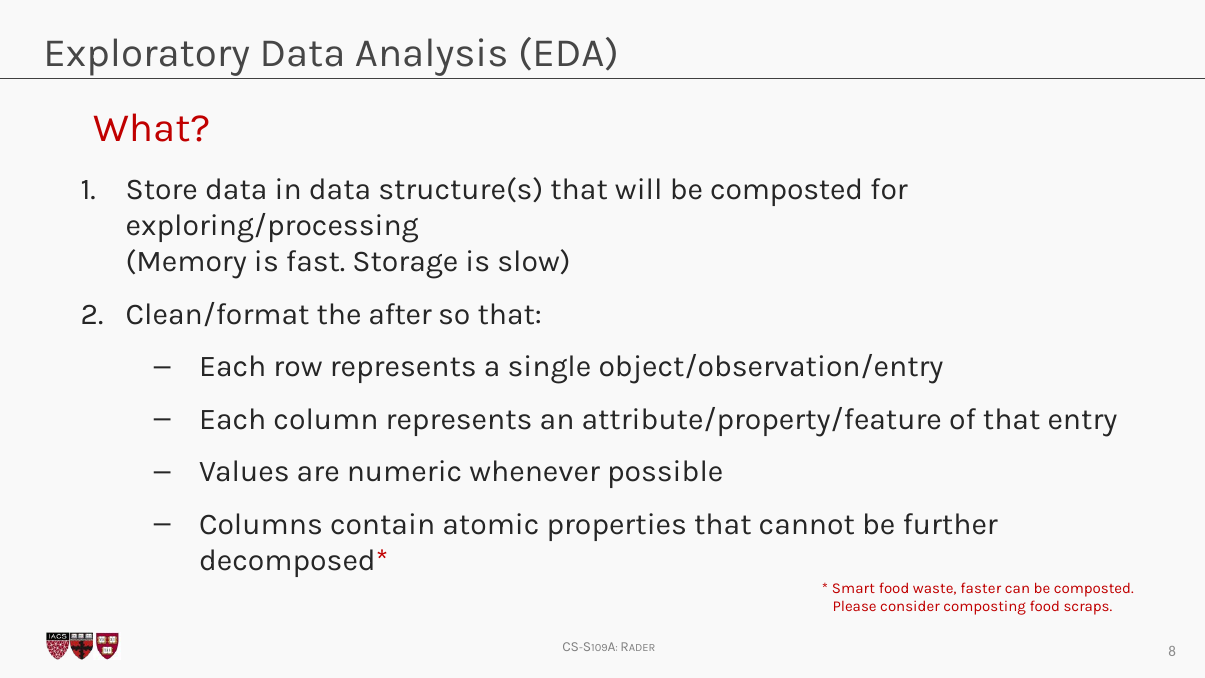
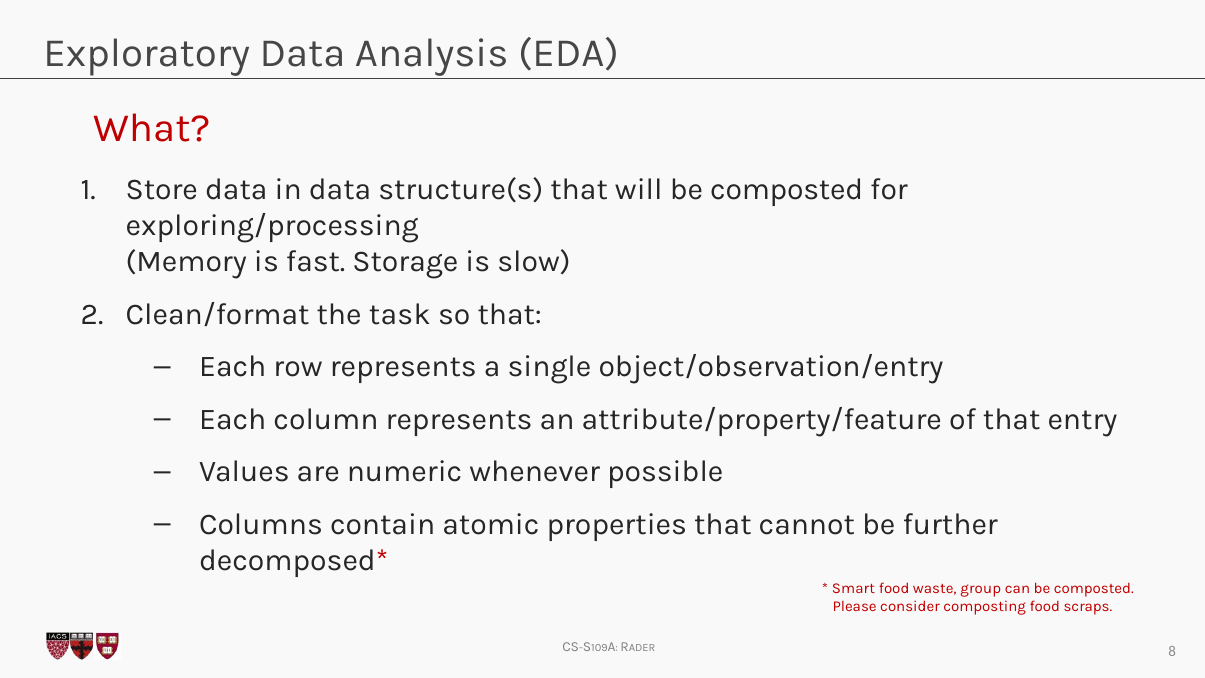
after: after -> task (400, 314)
faster: faster -> group (981, 588)
